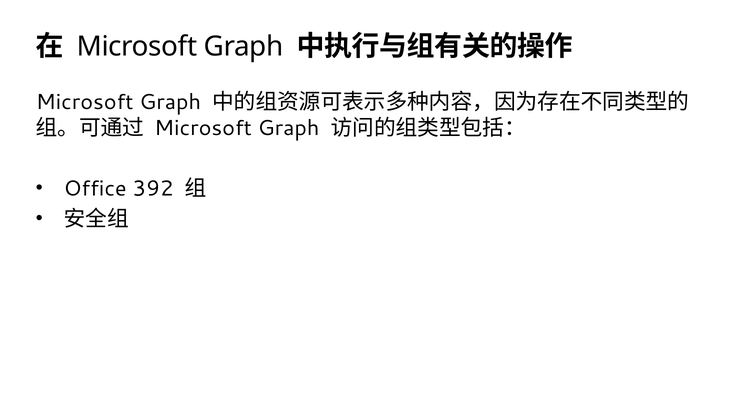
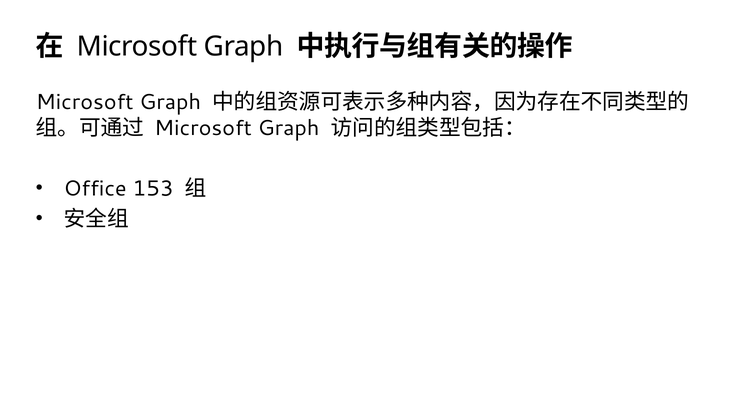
392: 392 -> 153 (153, 189)
